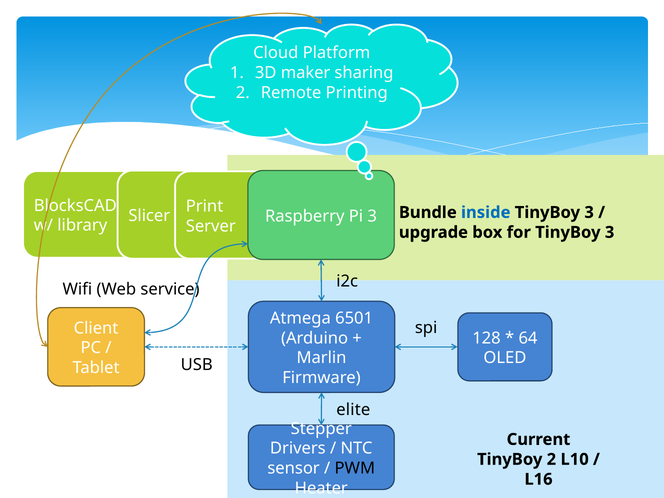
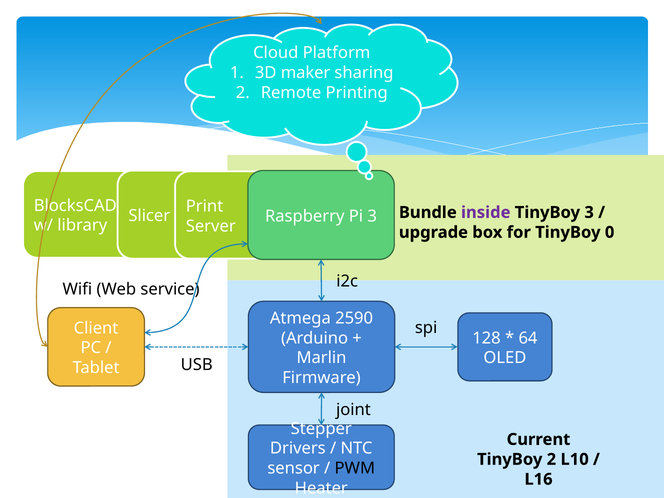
inside colour: blue -> purple (486, 212)
for TinyBoy 3: 3 -> 0 (610, 232)
6501: 6501 -> 2590 (354, 318)
elite: elite -> joint (353, 410)
